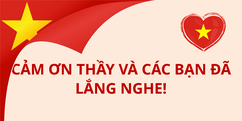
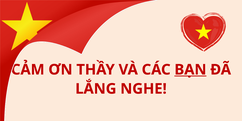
BẠN underline: none -> present (190, 70)
